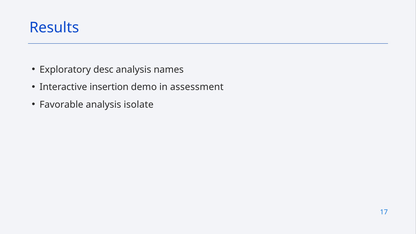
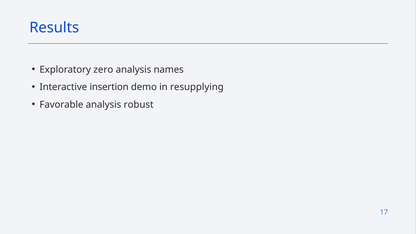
desc: desc -> zero (103, 70)
assessment: assessment -> resupplying (197, 87)
isolate: isolate -> robust (139, 105)
